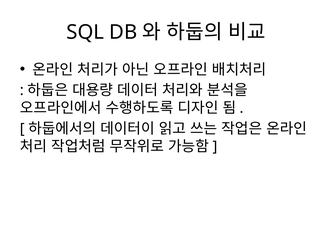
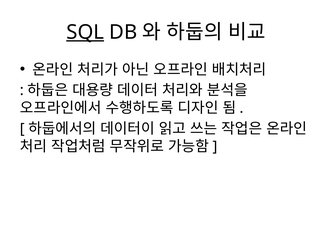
SQL underline: none -> present (85, 32)
